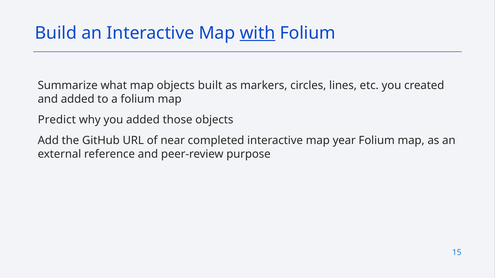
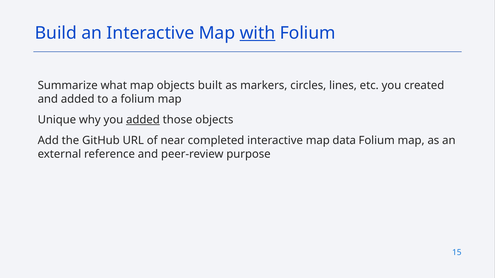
Predict: Predict -> Unique (57, 120)
added underline: none -> present (143, 120)
year: year -> data (344, 141)
